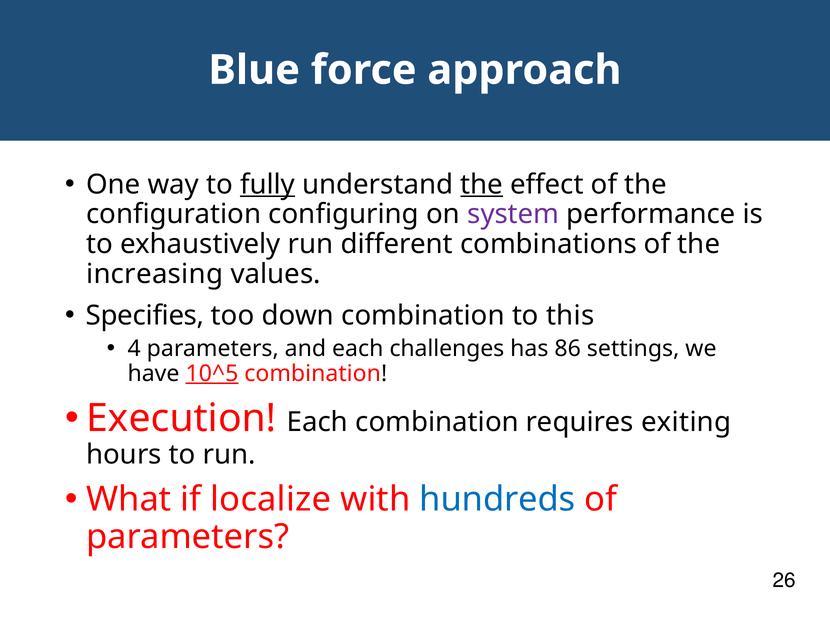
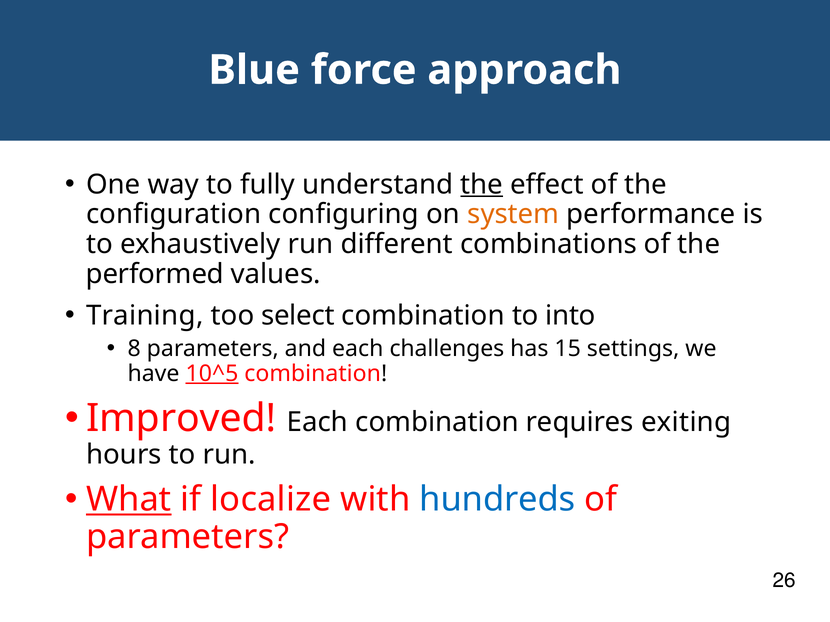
fully underline: present -> none (267, 185)
system colour: purple -> orange (513, 215)
increasing: increasing -> performed (155, 274)
Specifies: Specifies -> Training (145, 316)
down: down -> select (298, 316)
this: this -> into (570, 316)
4: 4 -> 8 (134, 349)
86: 86 -> 15 (568, 349)
Execution: Execution -> Improved (181, 419)
What underline: none -> present (129, 500)
